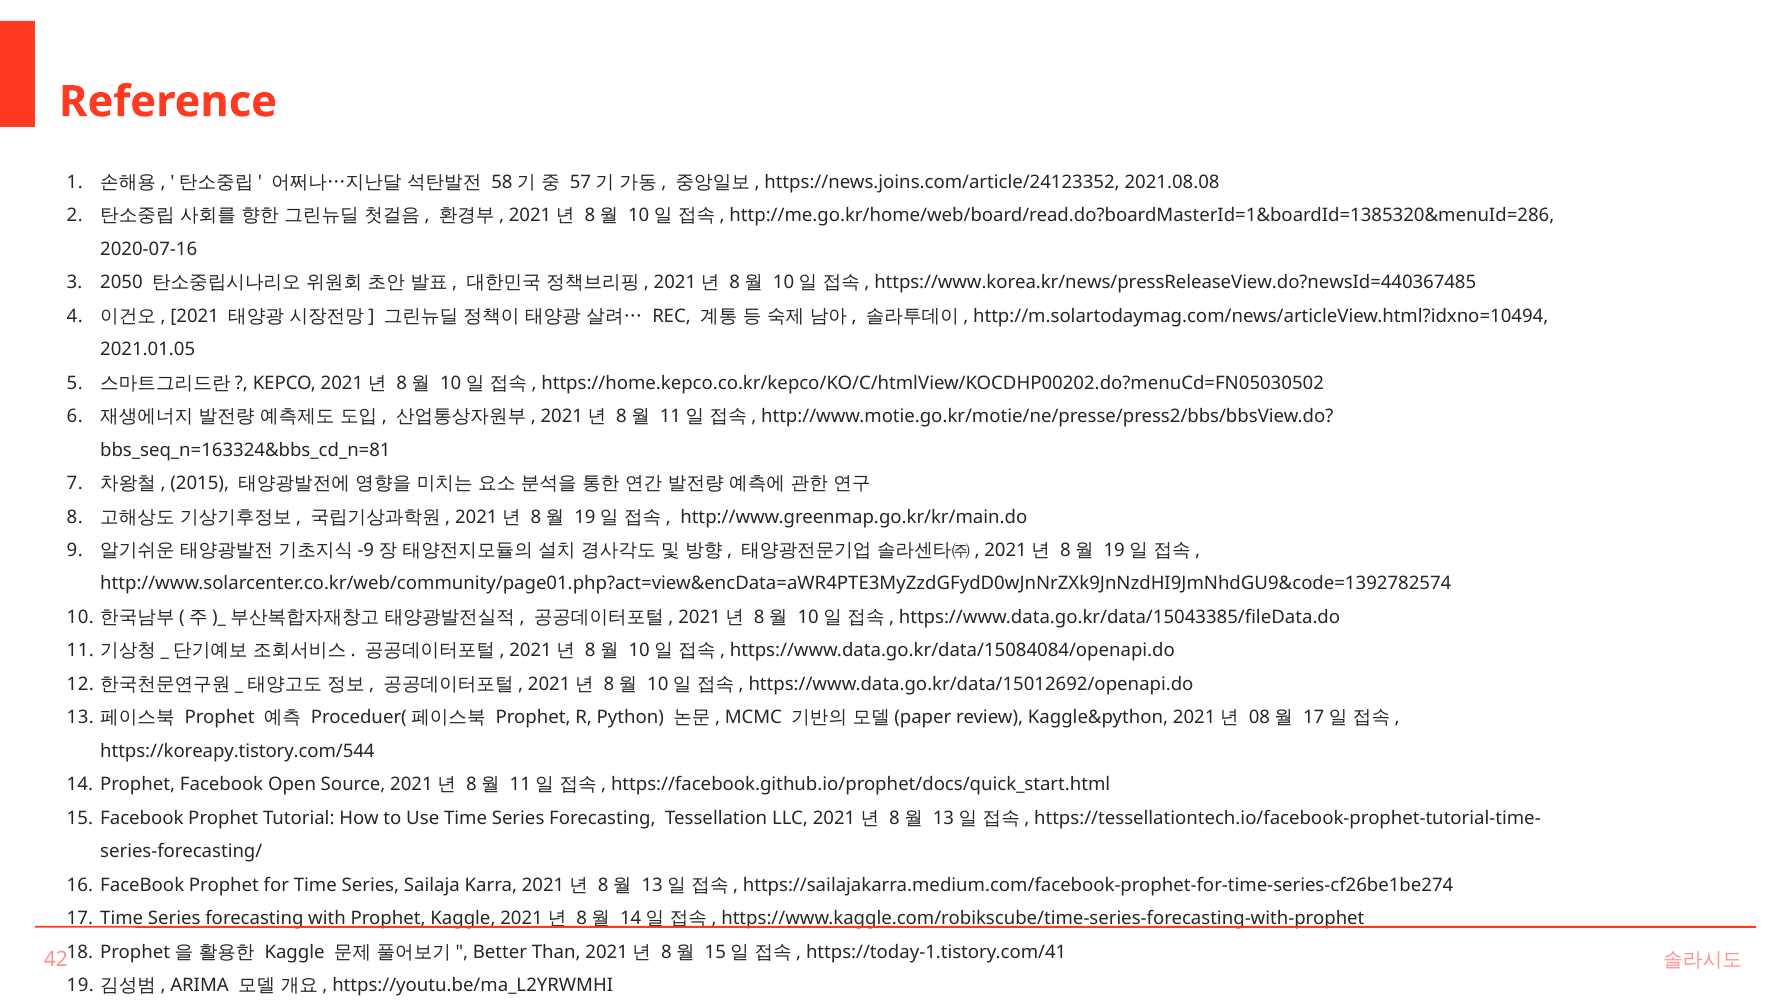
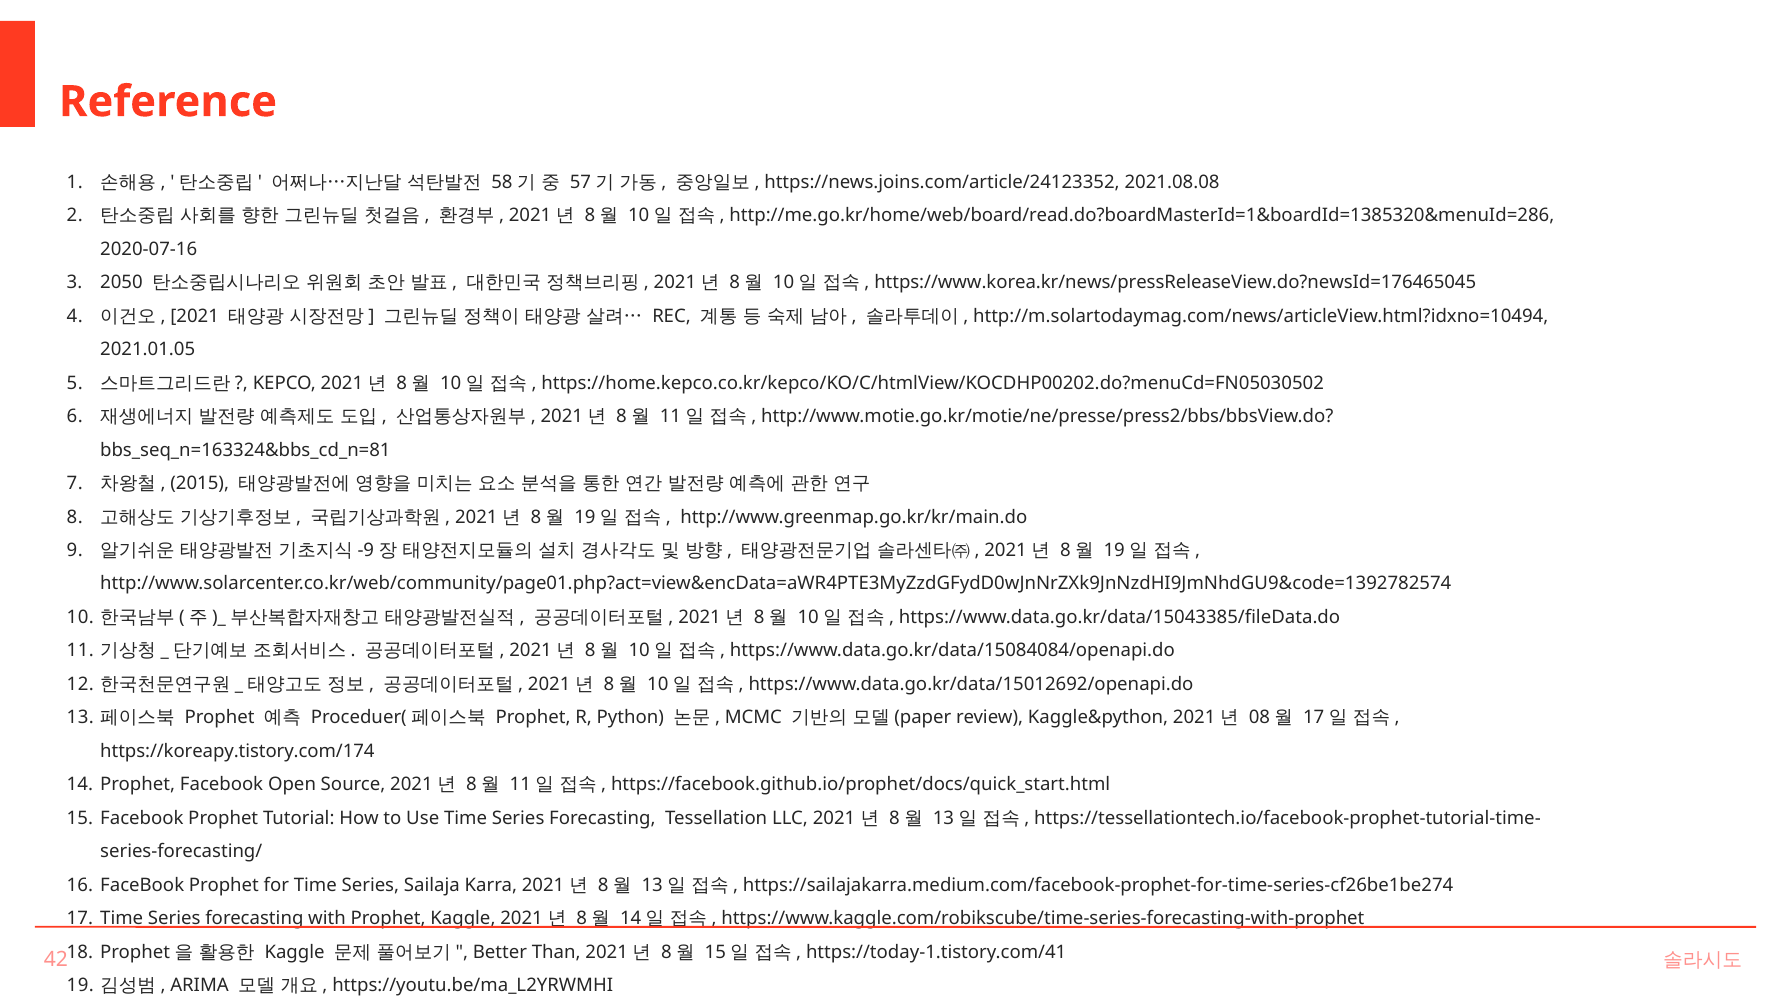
https://www.korea.kr/news/pressReleaseView.do?newsId=440367485: https://www.korea.kr/news/pressReleaseView.do?newsId=440367485 -> https://www.korea.kr/news/pressReleaseView.do?newsId=176465045 (1175, 282)
https://koreapy.tistory.com/544: https://koreapy.tistory.com/544 -> https://koreapy.tistory.com/174 (237, 751)
